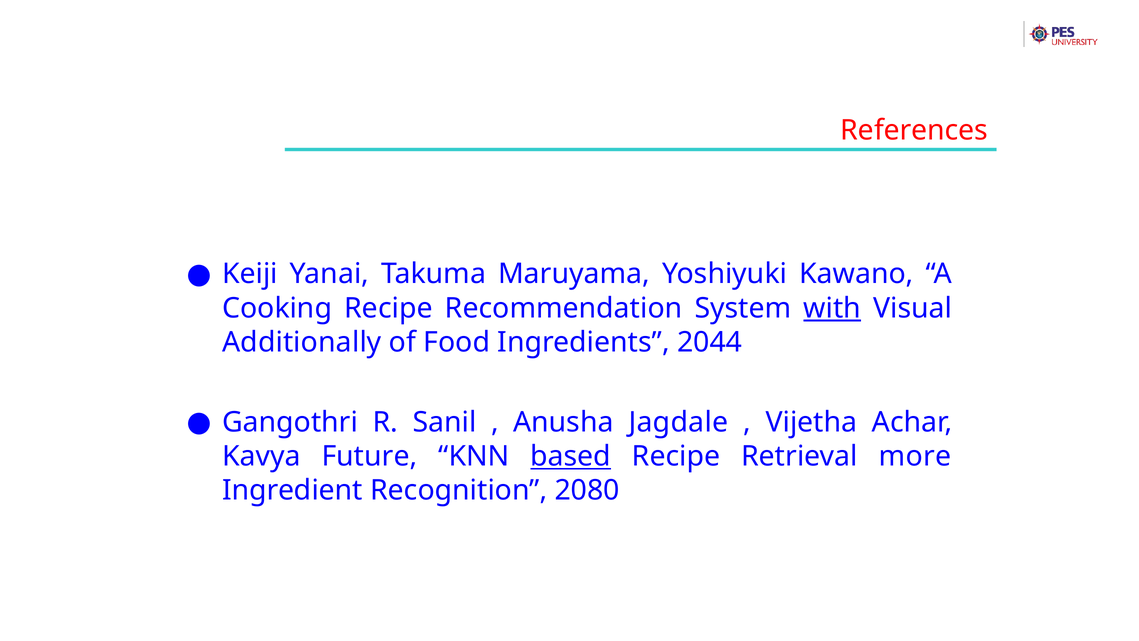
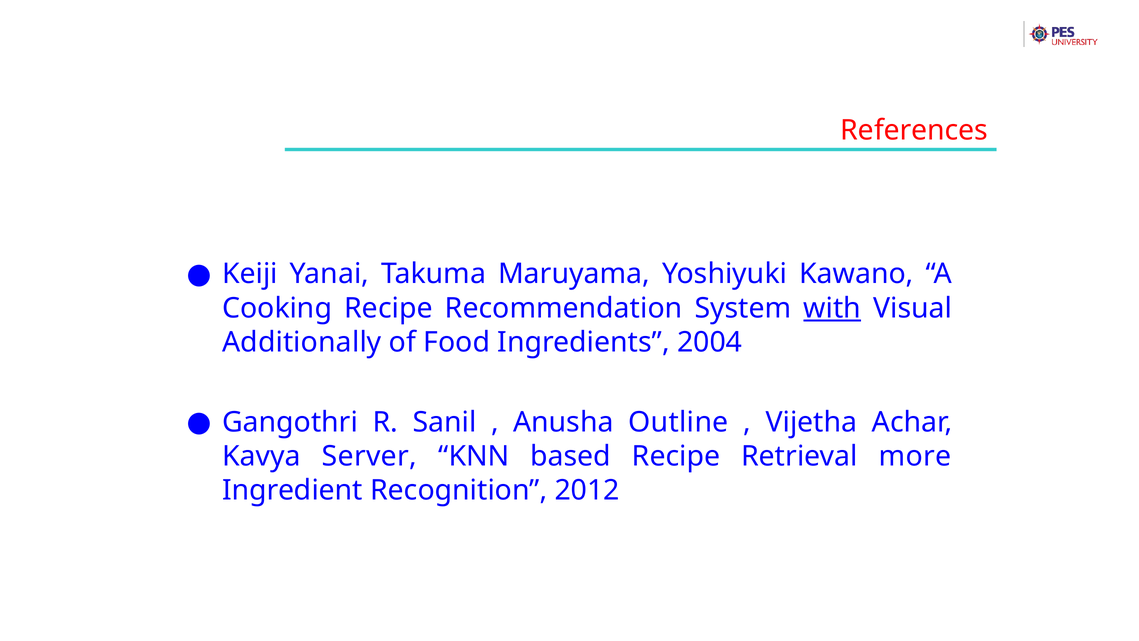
2044: 2044 -> 2004 (710, 342)
Jagdale: Jagdale -> Outline (678, 422)
Future: Future -> Server (369, 456)
based underline: present -> none (571, 456)
2080: 2080 -> 2012 (587, 490)
